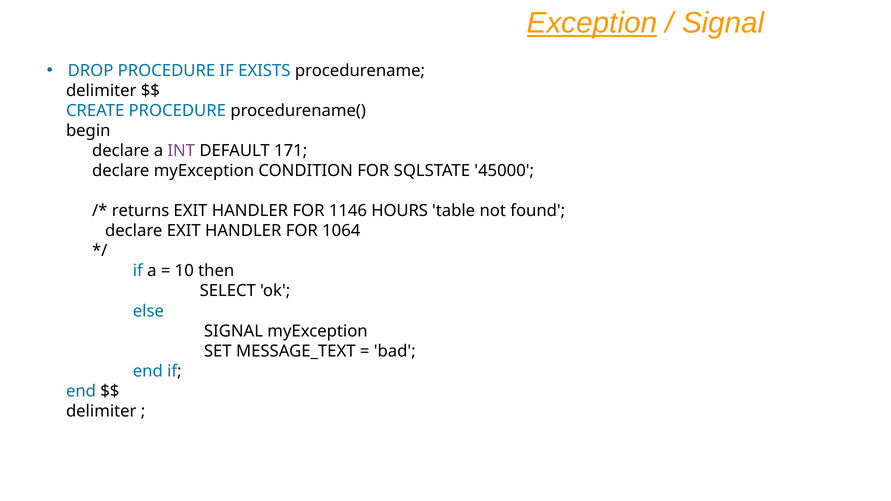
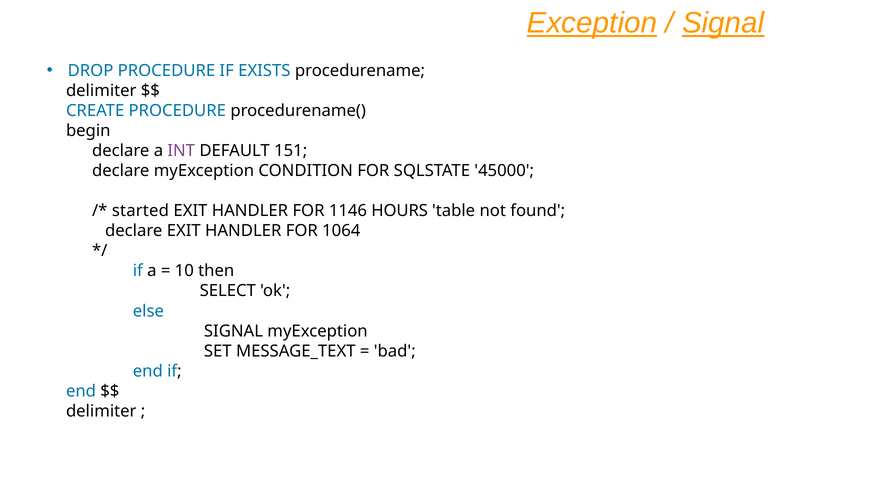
Signal underline: none -> present (723, 23)
171: 171 -> 151 (291, 151)
returns: returns -> started (140, 211)
